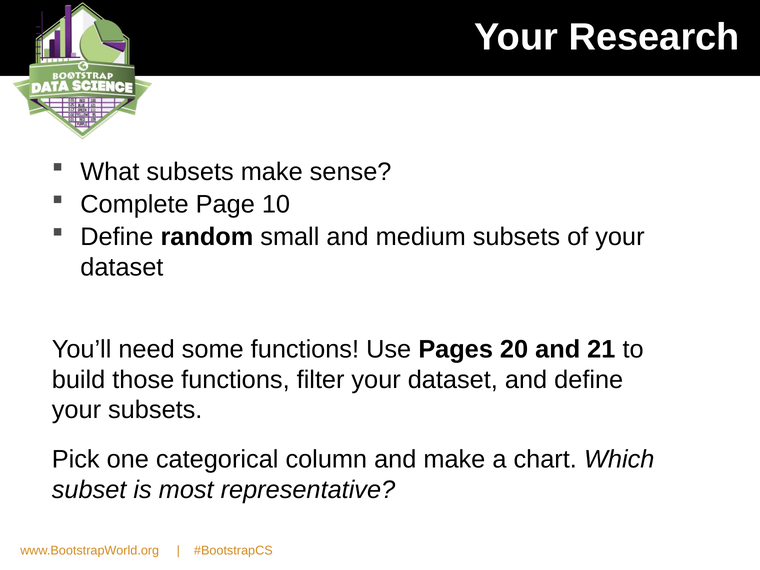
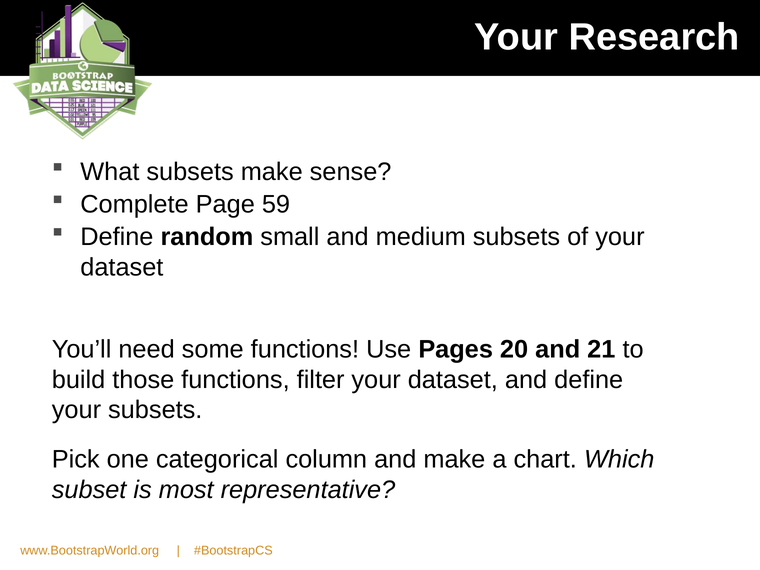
10: 10 -> 59 (276, 204)
